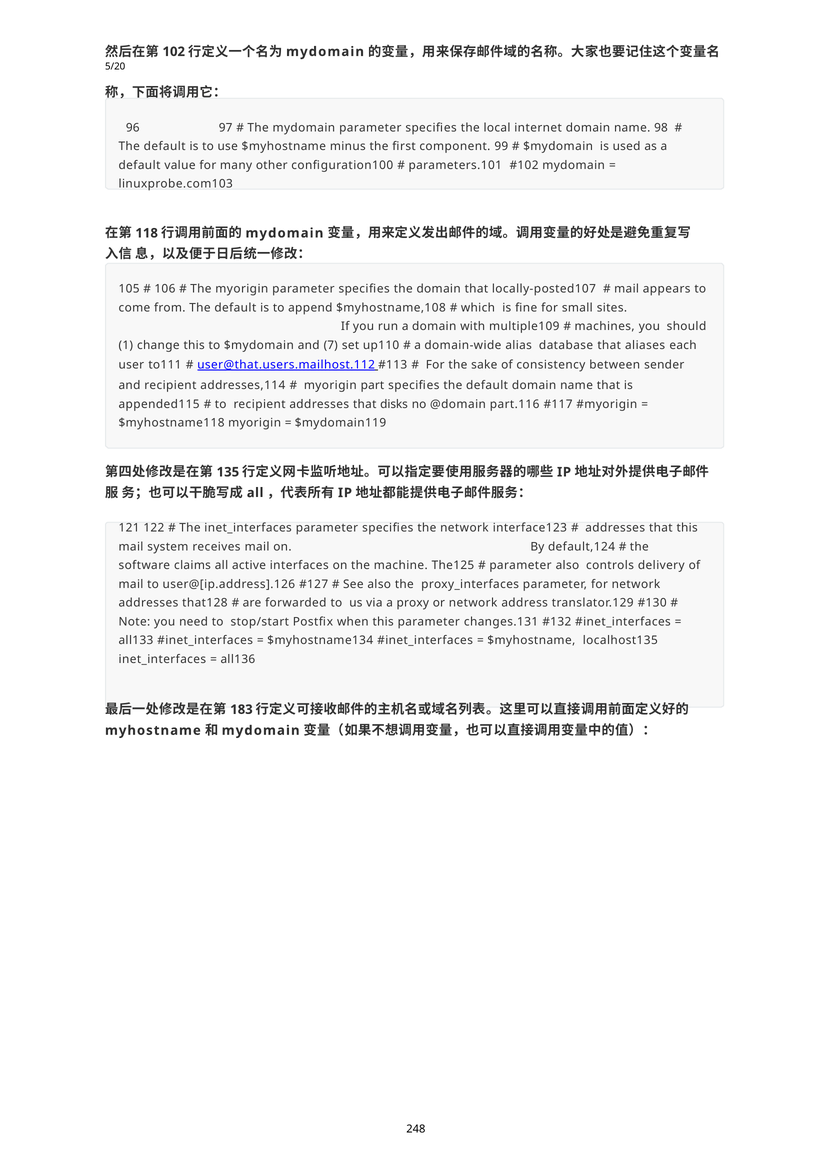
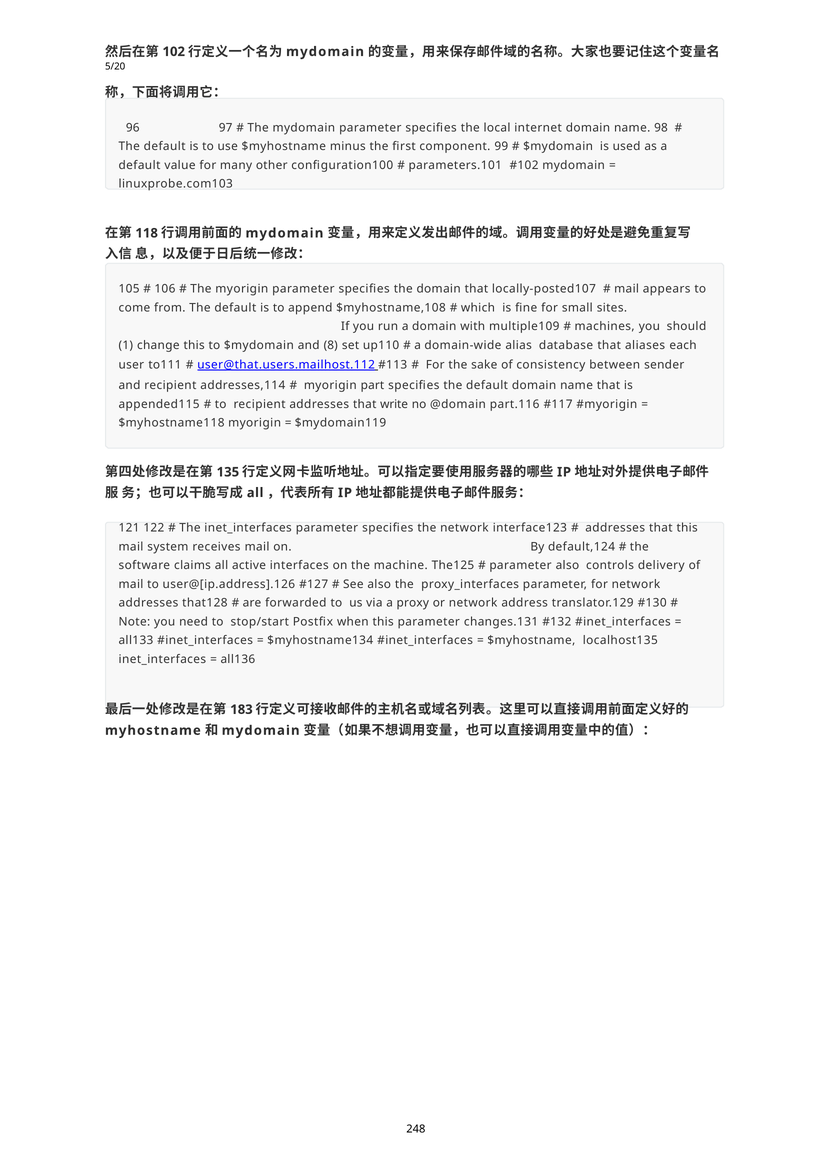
7: 7 -> 8 (331, 345)
disks: disks -> write (394, 404)
